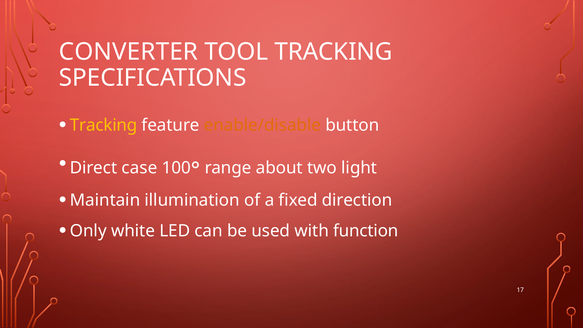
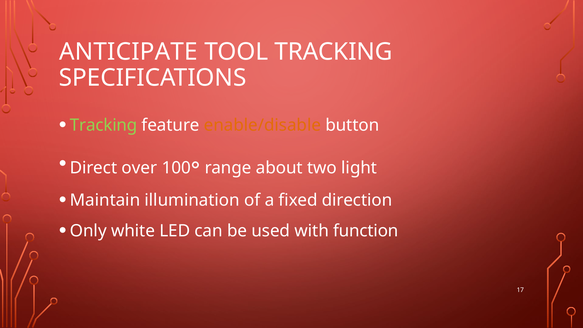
CONVERTER: CONVERTER -> ANTICIPATE (128, 52)
Tracking colour: yellow -> light green (104, 125)
case: case -> over (139, 168)
